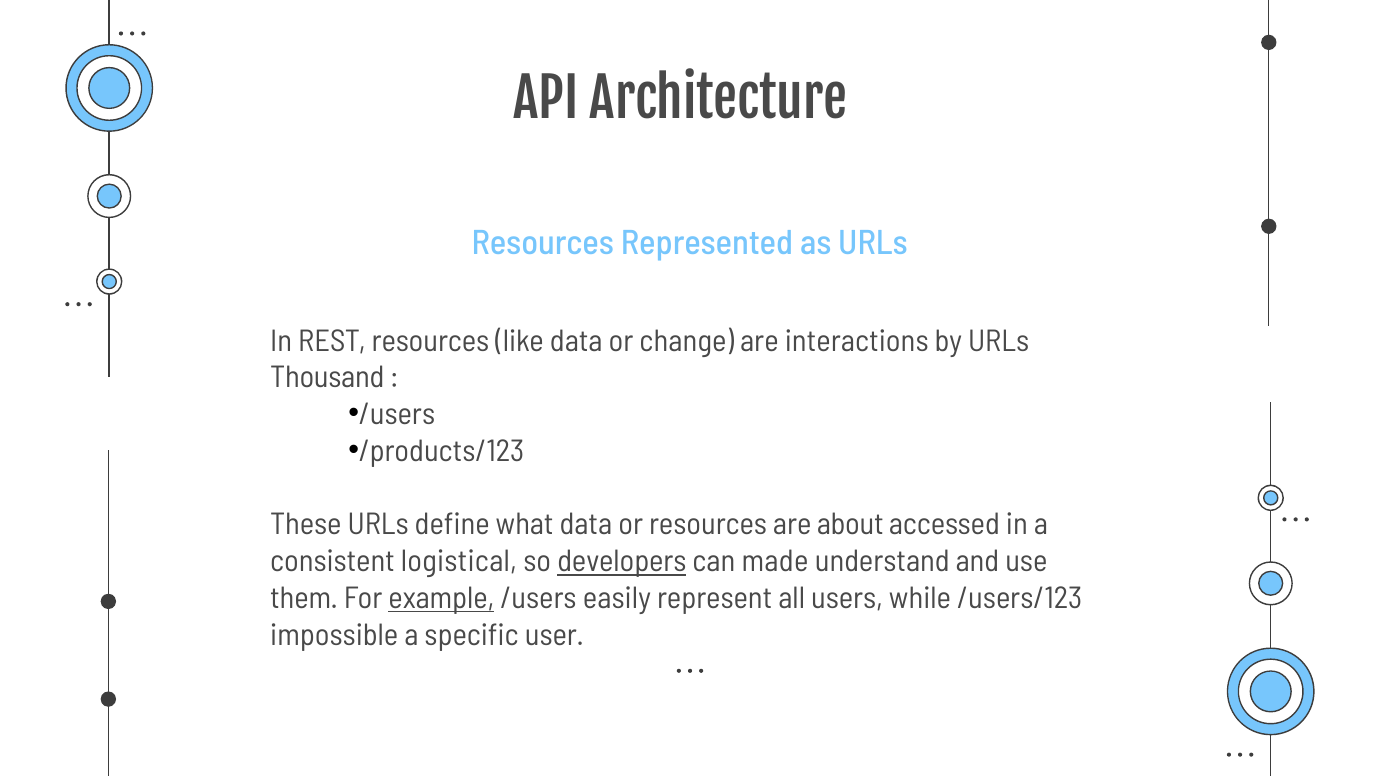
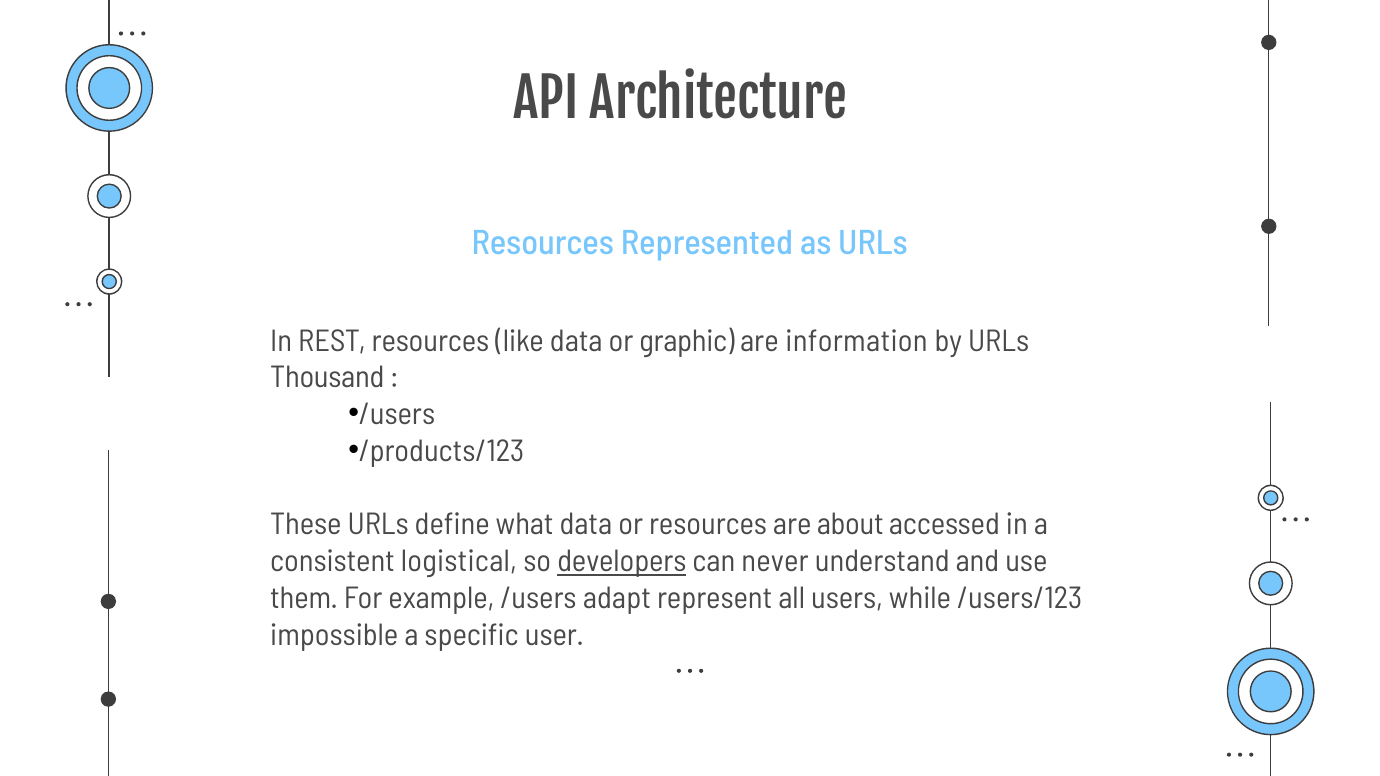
change: change -> graphic (687, 341)
interactions: interactions -> information (857, 341)
made: made -> never (775, 562)
example underline: present -> none (441, 599)
easily: easily -> adapt (617, 599)
